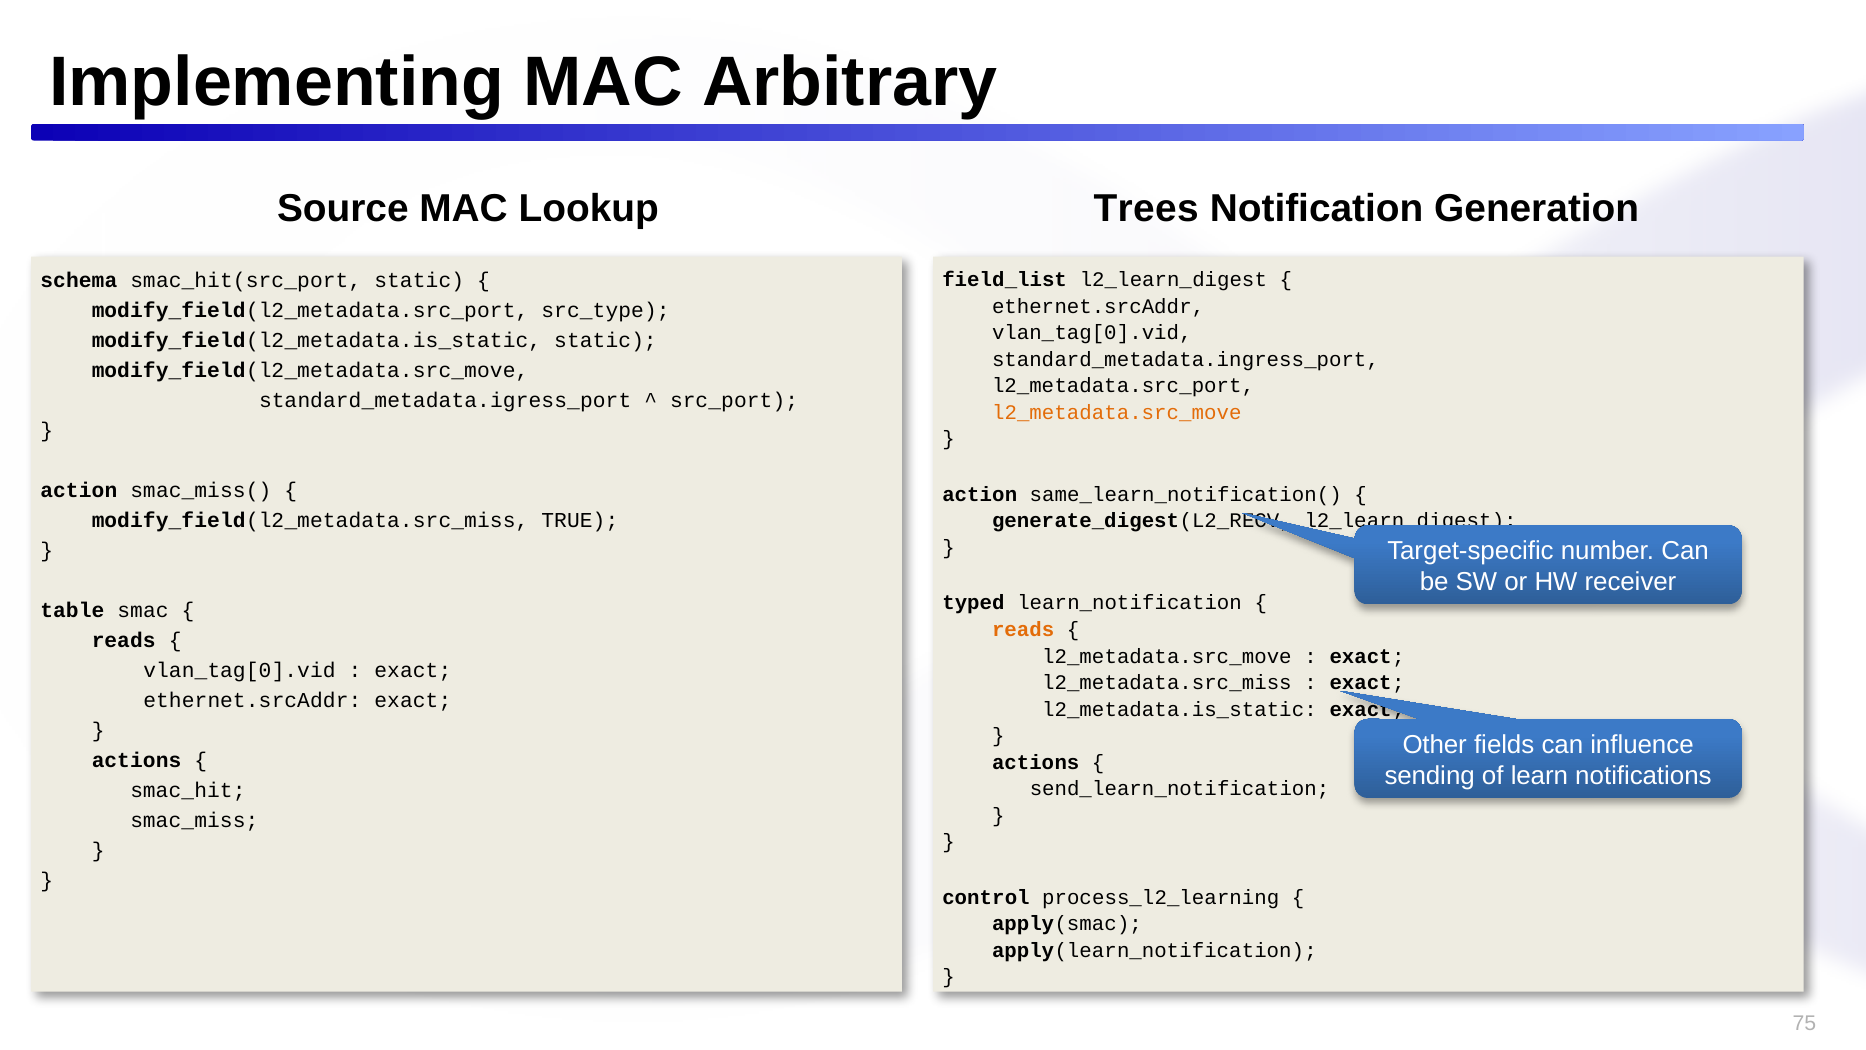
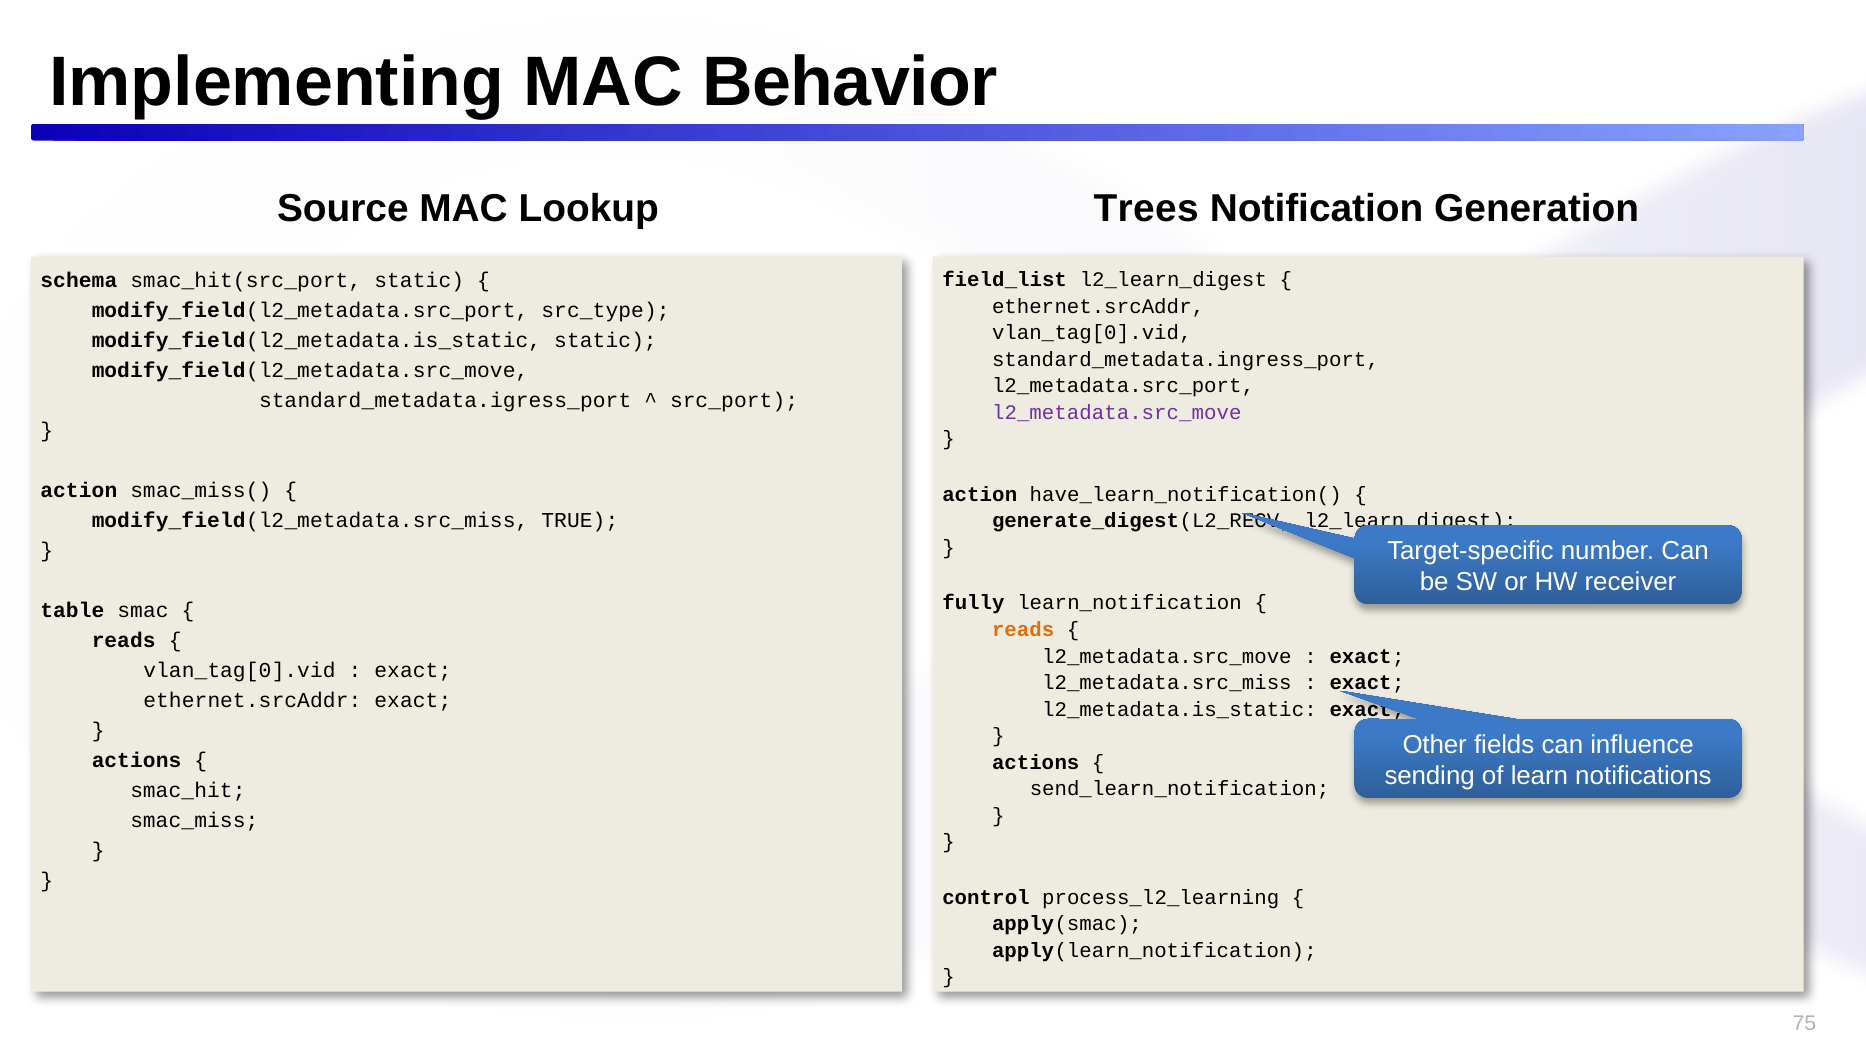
Arbitrary: Arbitrary -> Behavior (850, 82)
l2_metadata.src_move colour: orange -> purple (1117, 412)
same_learn_notification(: same_learn_notification( -> have_learn_notification( (1186, 494)
typed: typed -> fully (973, 603)
